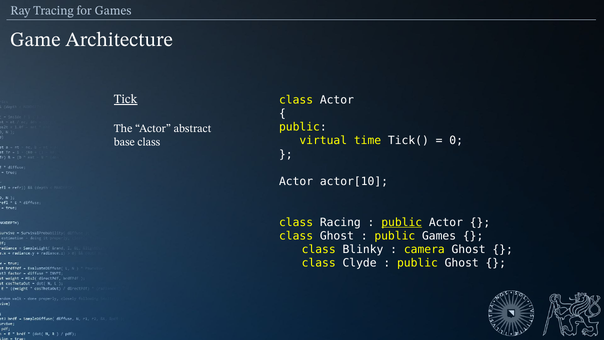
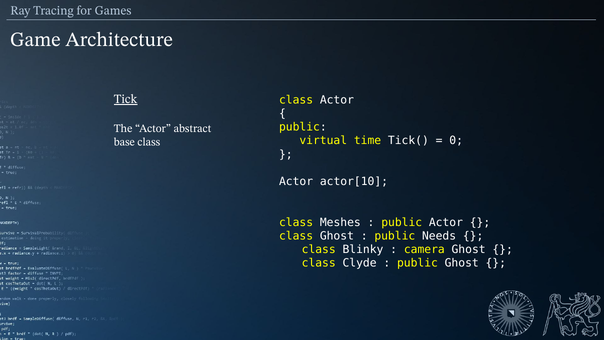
Racing: Racing -> Meshes (340, 222)
public underline: present -> none (402, 222)
public Games: Games -> Needs (439, 236)
